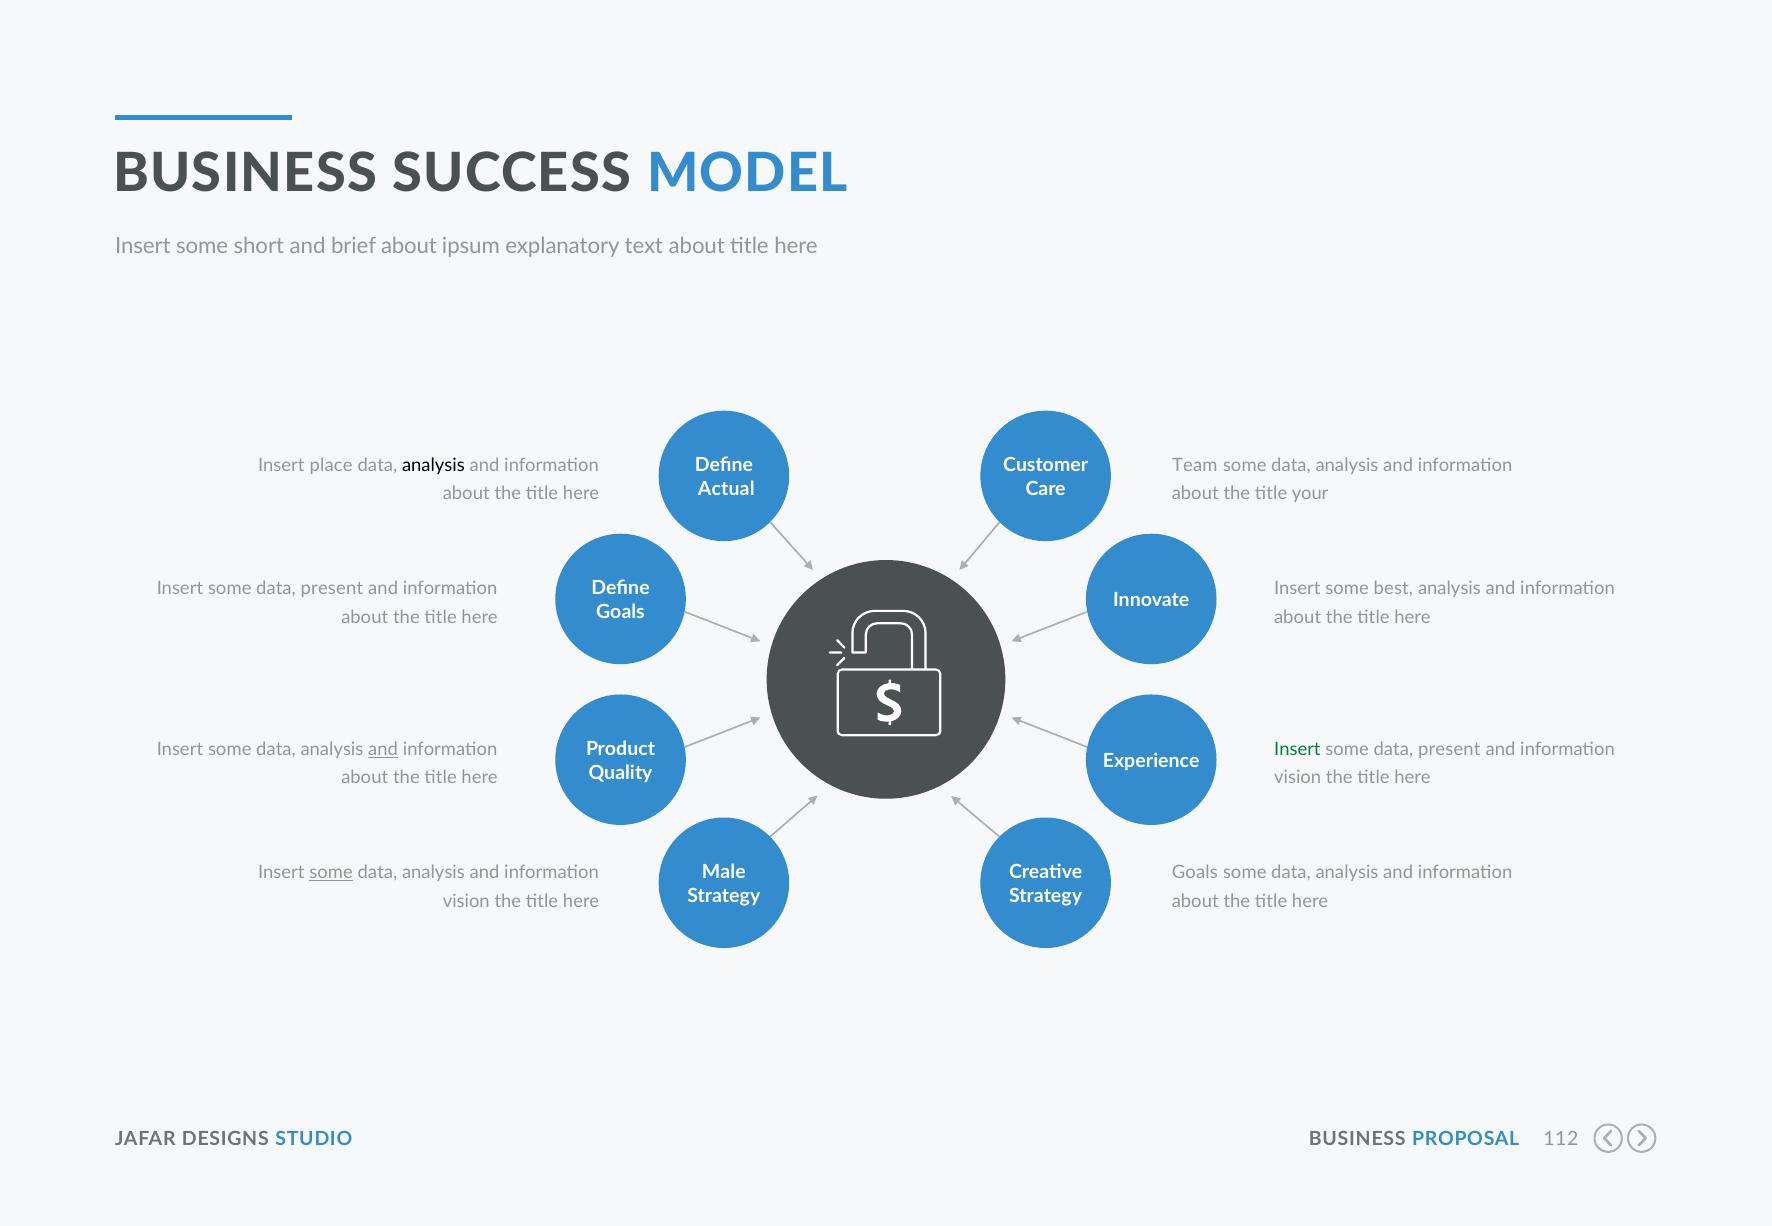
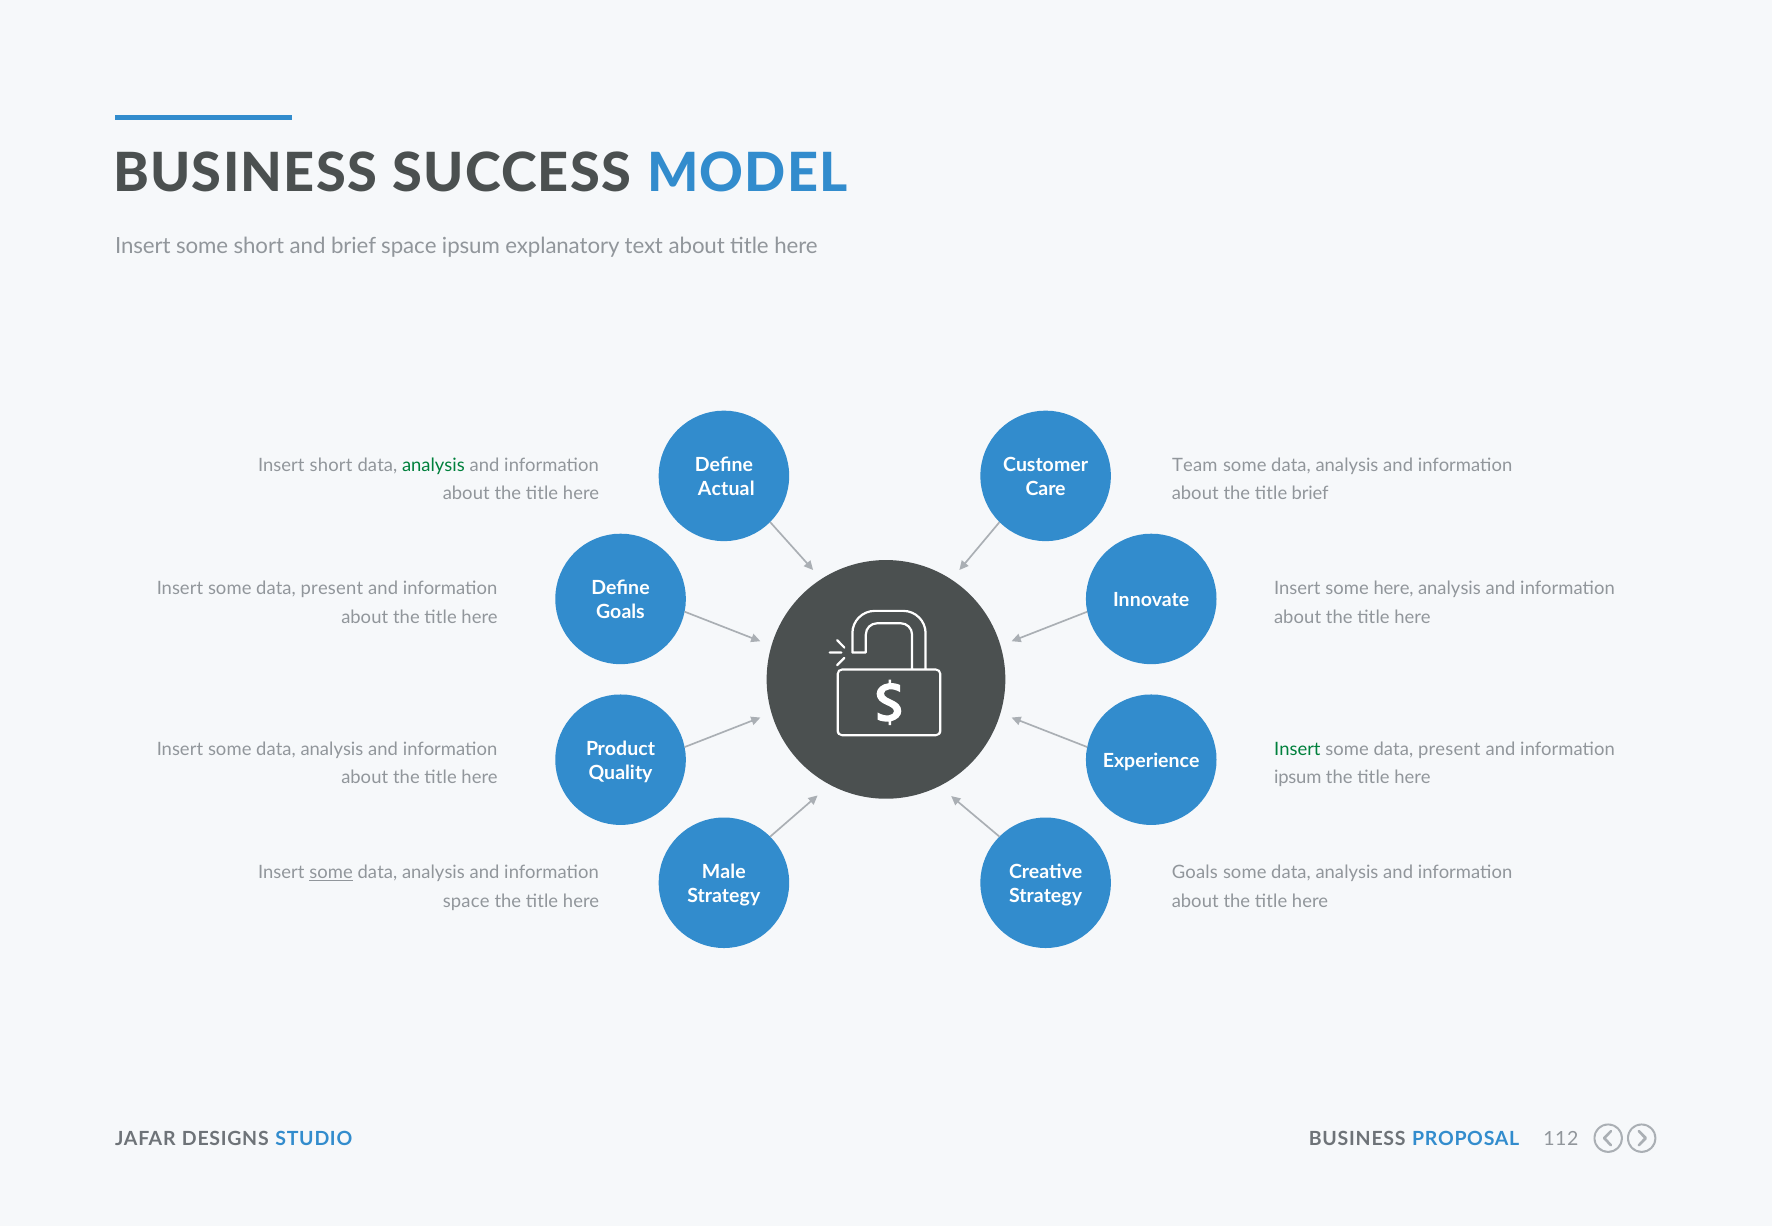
brief about: about -> space (409, 246)
Insert place: place -> short (331, 465)
analysis colour: black -> green (433, 465)
title your: your -> brief (1310, 494)
some best: best -> here (1394, 589)
and underline: present -> none (383, 750)
vision: vision -> ipsum (1298, 778)
vision: vision -> space (466, 902)
